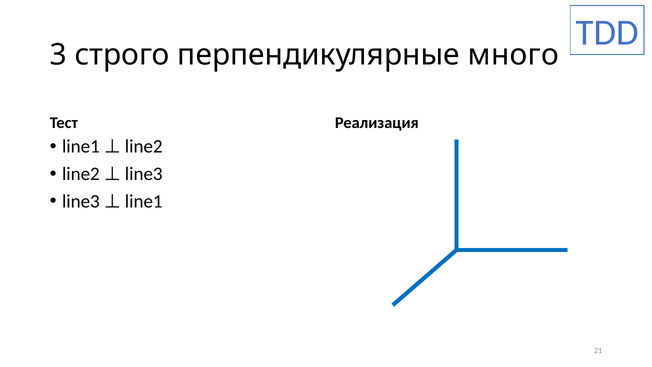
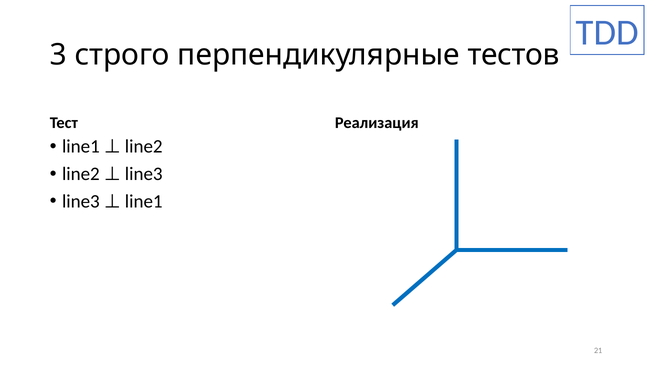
много: много -> тестов (514, 55)
